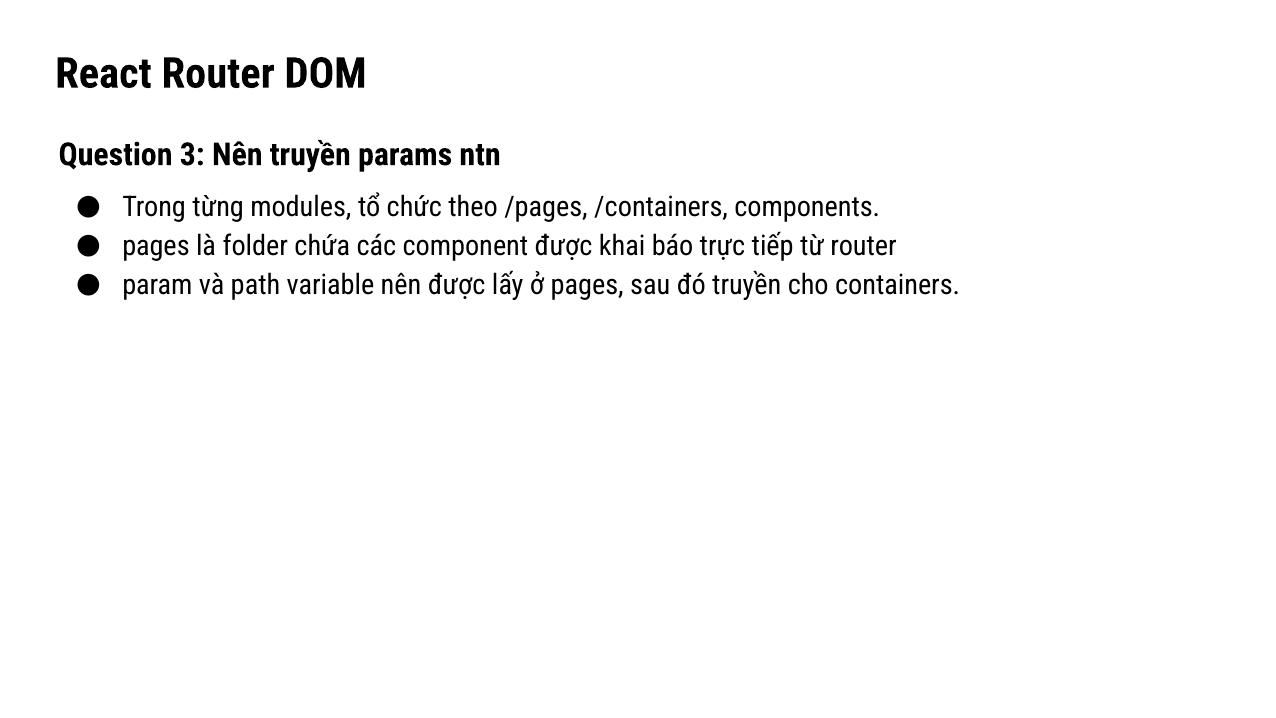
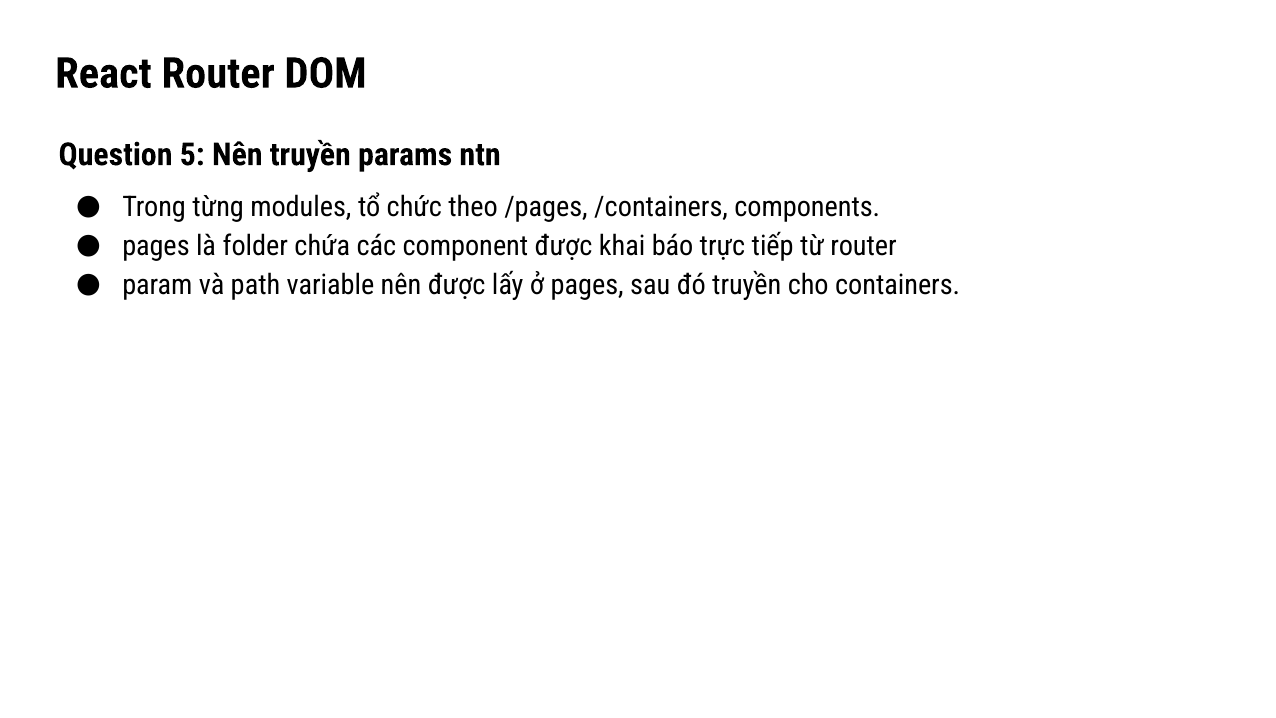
3: 3 -> 5 (192, 155)
